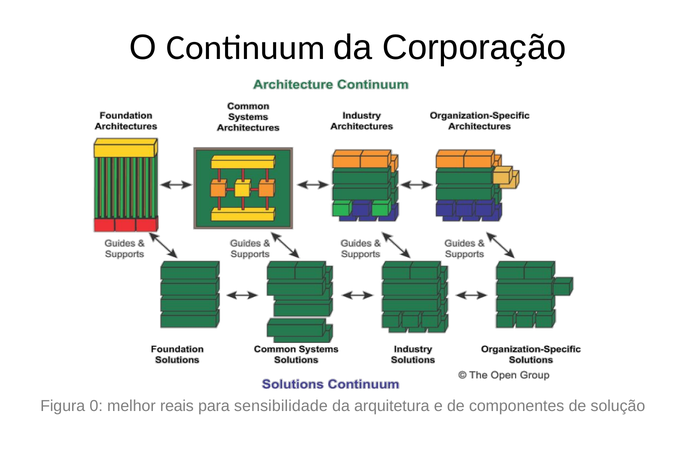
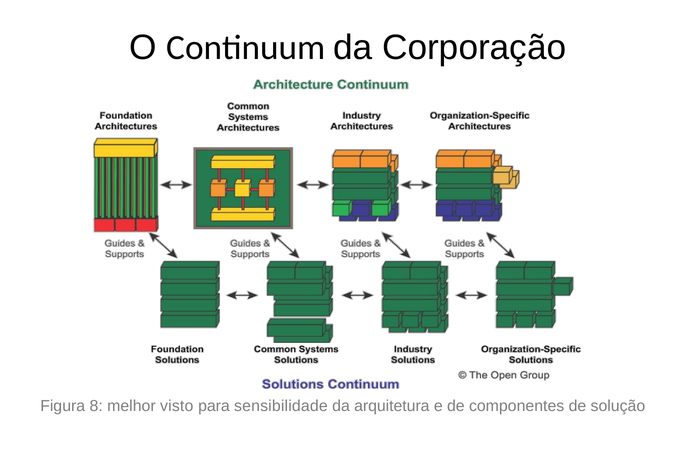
0: 0 -> 8 (96, 406)
reais: reais -> visto (177, 406)
